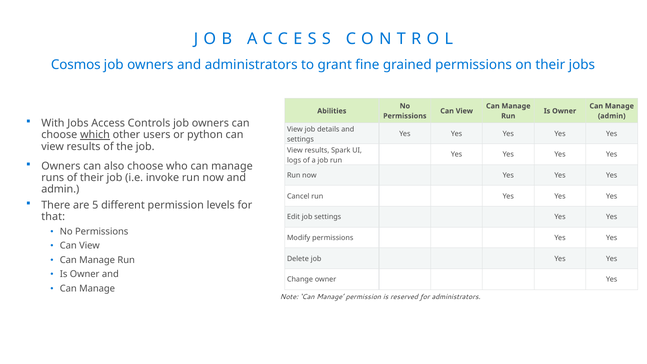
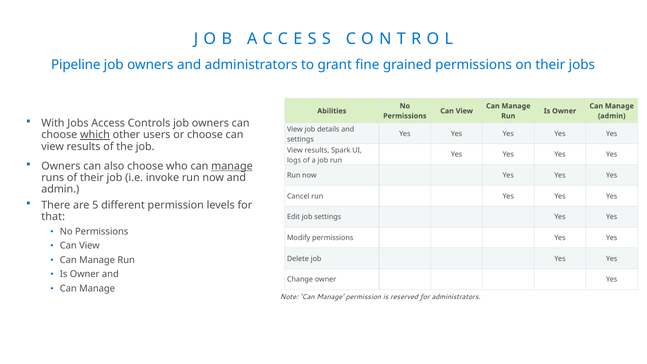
Cosmos: Cosmos -> Pipeline (76, 65)
or python: python -> choose (205, 135)
manage underline: none -> present (232, 166)
